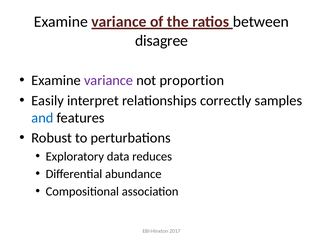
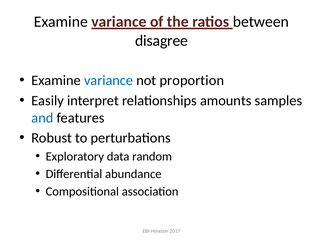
variance colour: purple -> blue (109, 81)
correctly: correctly -> amounts (226, 101)
reduces: reduces -> random (152, 157)
